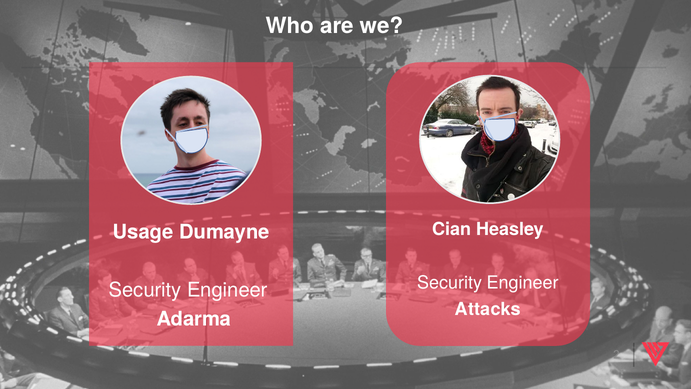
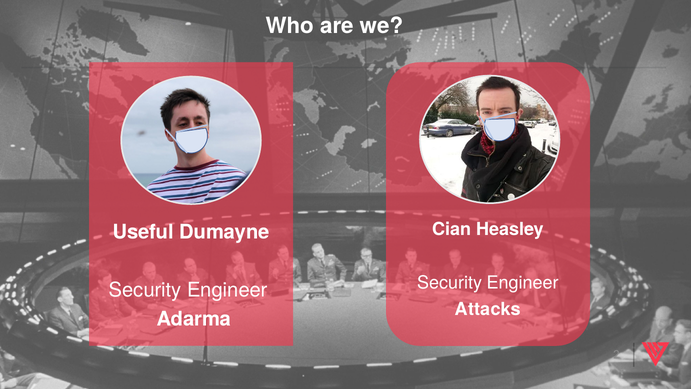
Usage: Usage -> Useful (143, 232)
